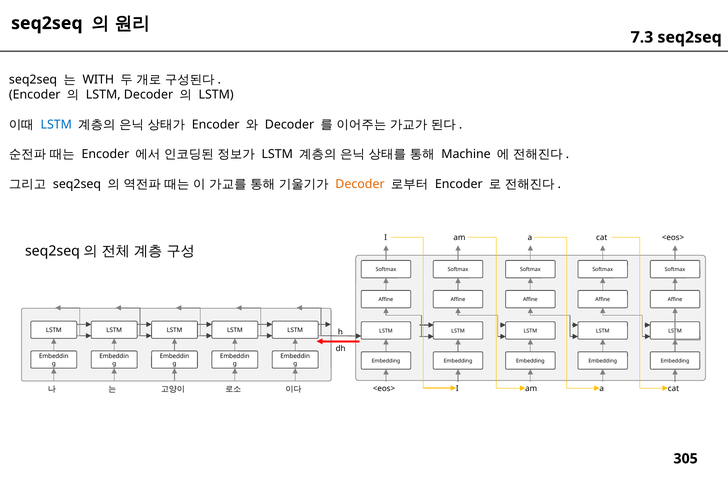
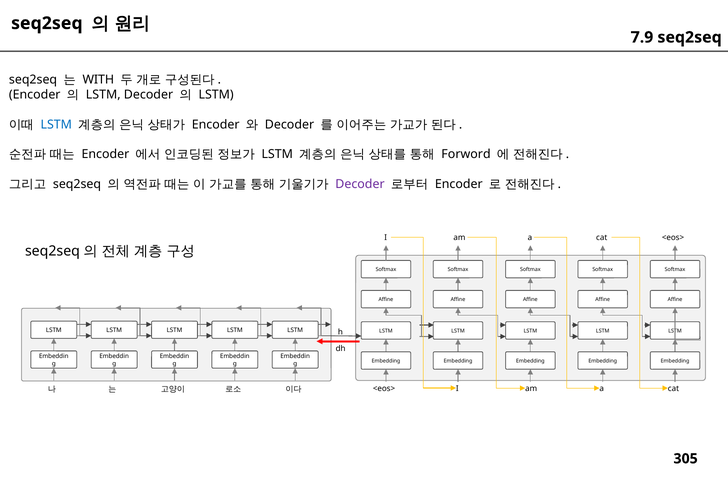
7.3: 7.3 -> 7.9 (642, 37)
Machine: Machine -> Forword (466, 154)
Decoder colour: orange -> purple (360, 184)
